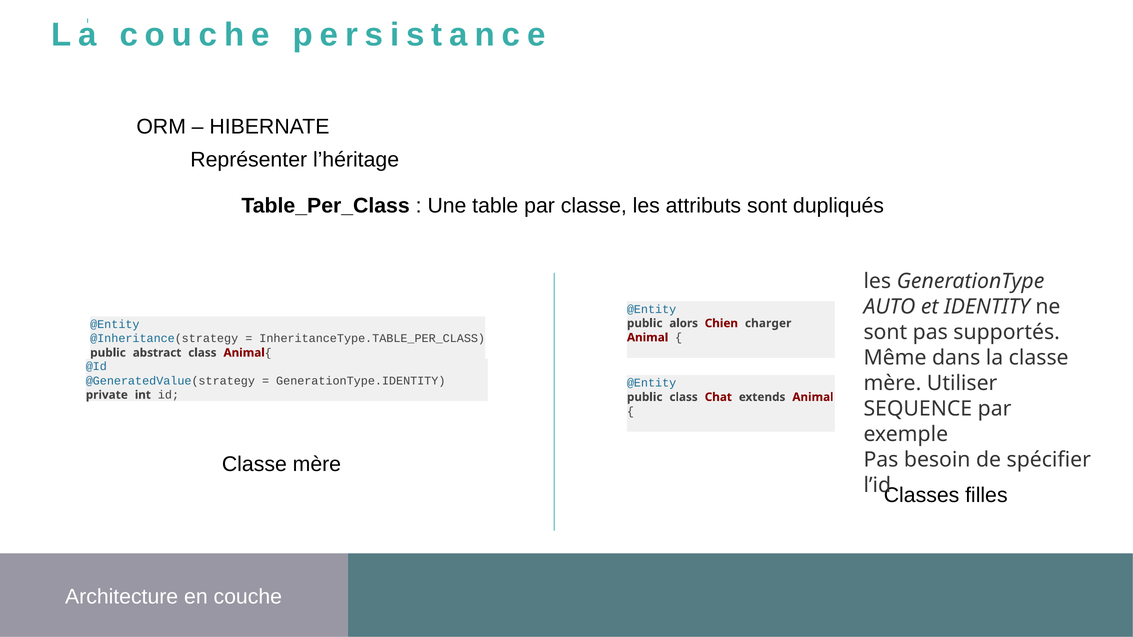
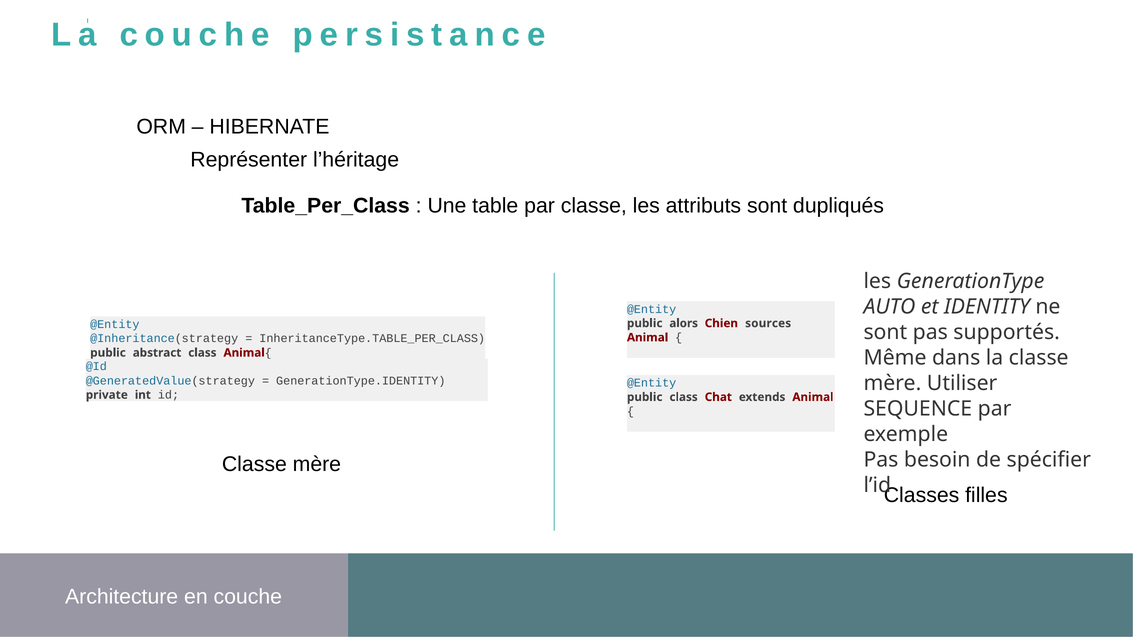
charger: charger -> sources (768, 323)
